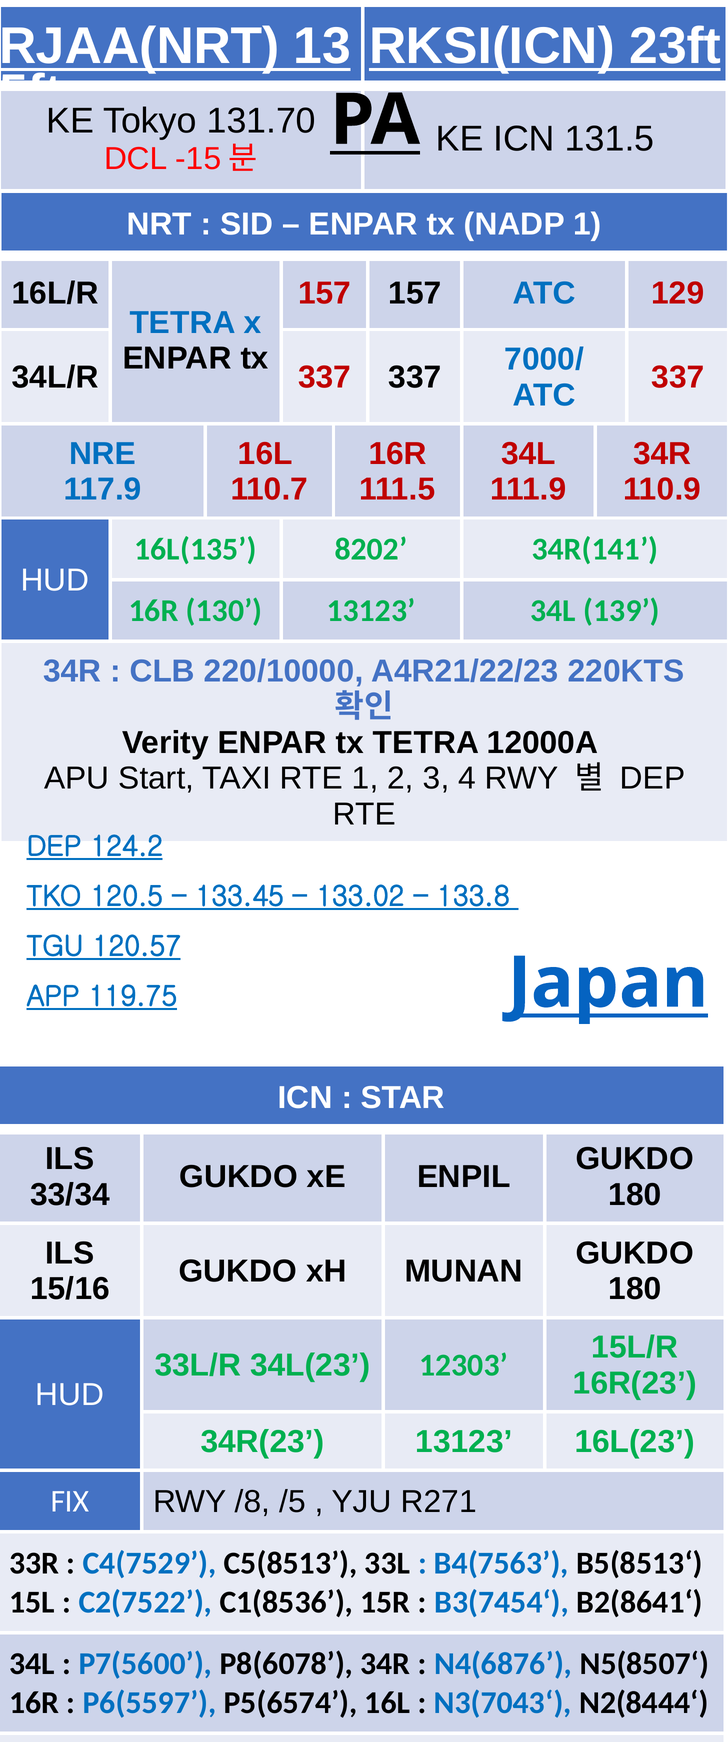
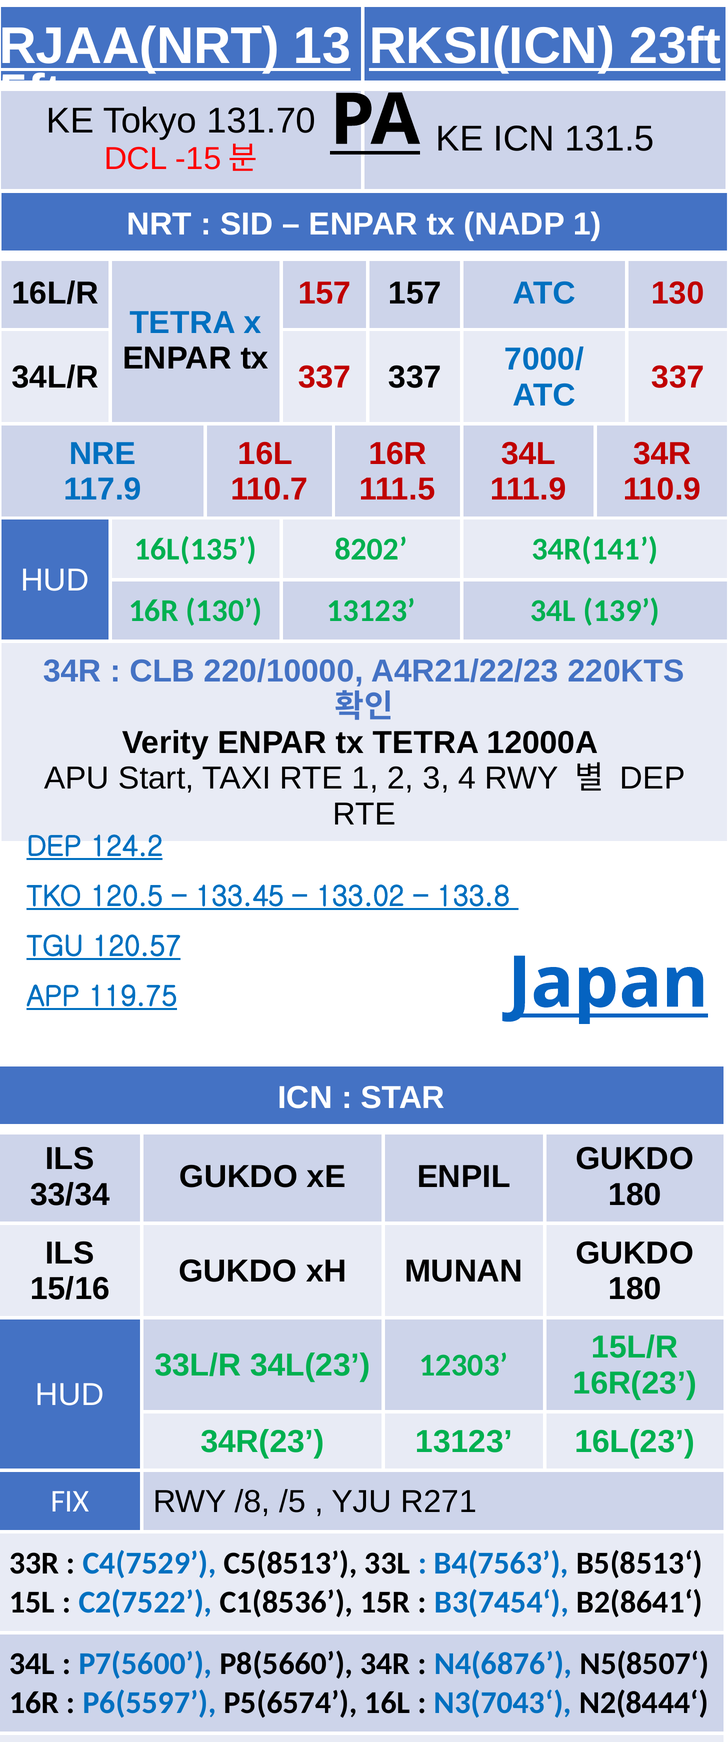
ATC 129: 129 -> 130 (678, 293)
P8(6078: P8(6078 -> P8(5660 (286, 1664)
